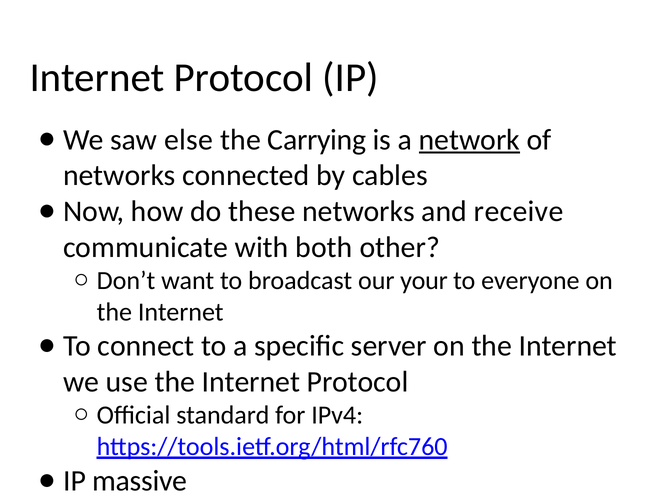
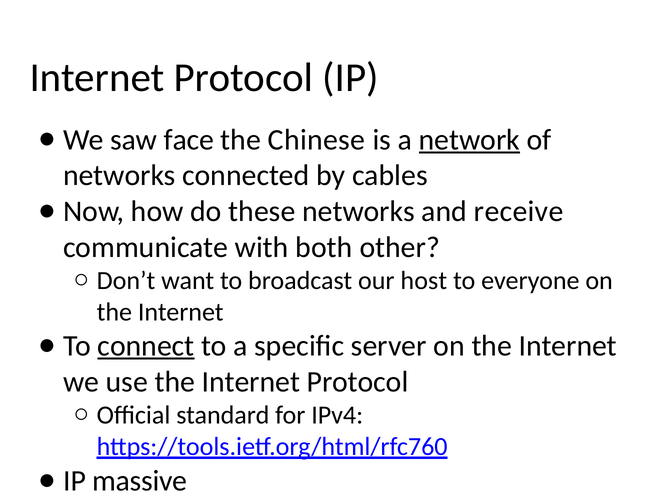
else: else -> face (189, 139)
Carrying: Carrying -> Chinese (317, 139)
your: your -> host (424, 280)
connect underline: none -> present (146, 345)
